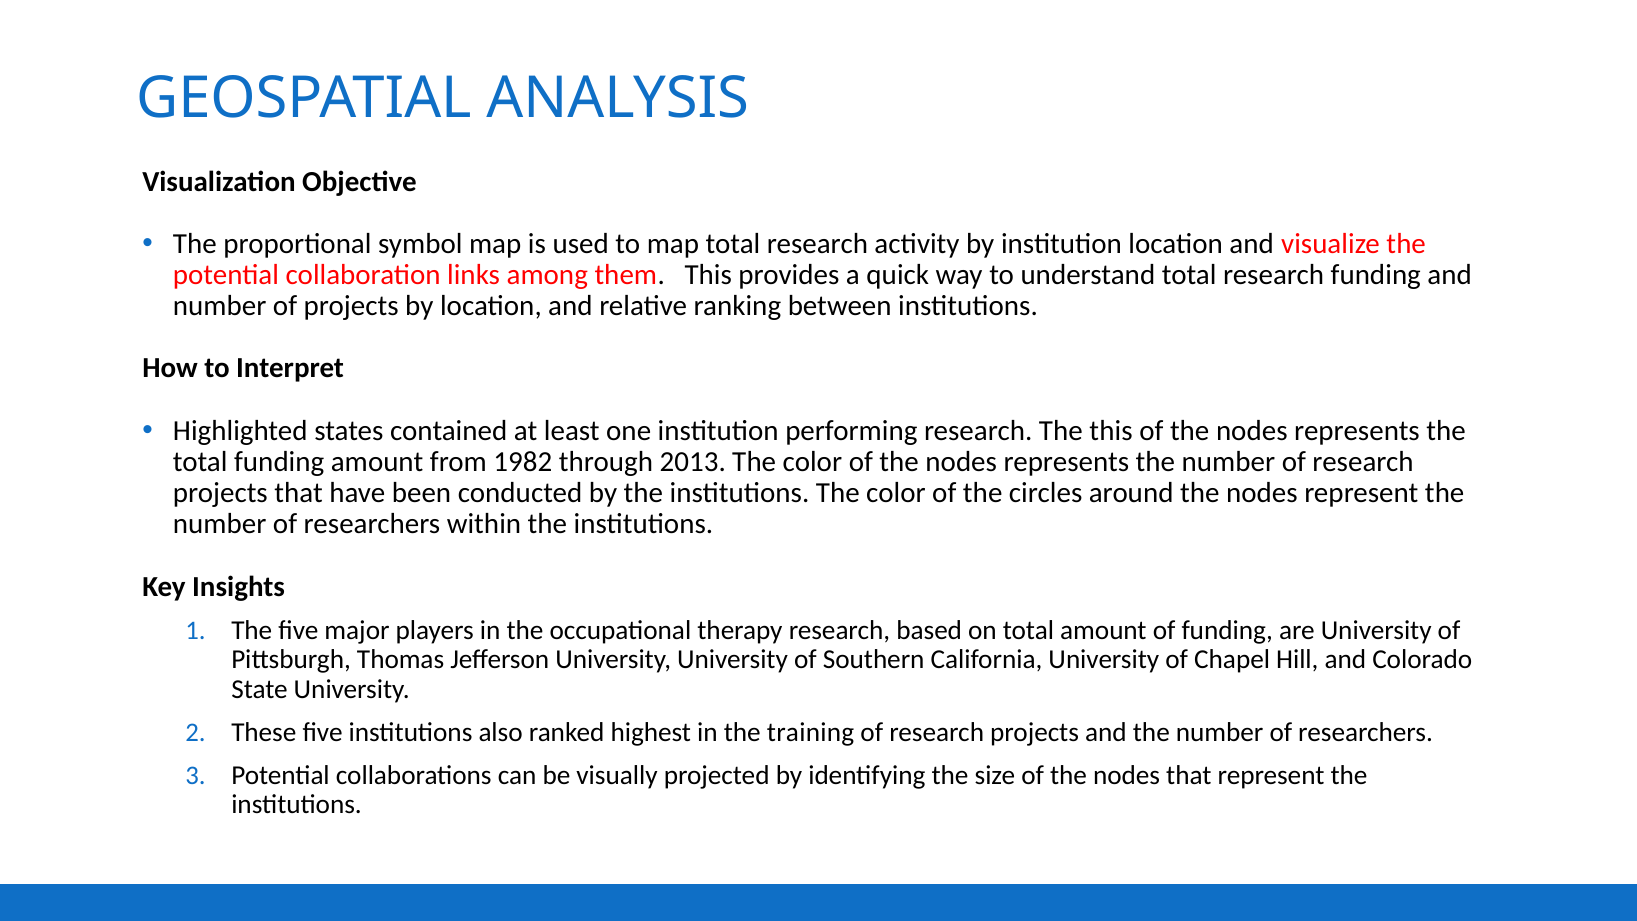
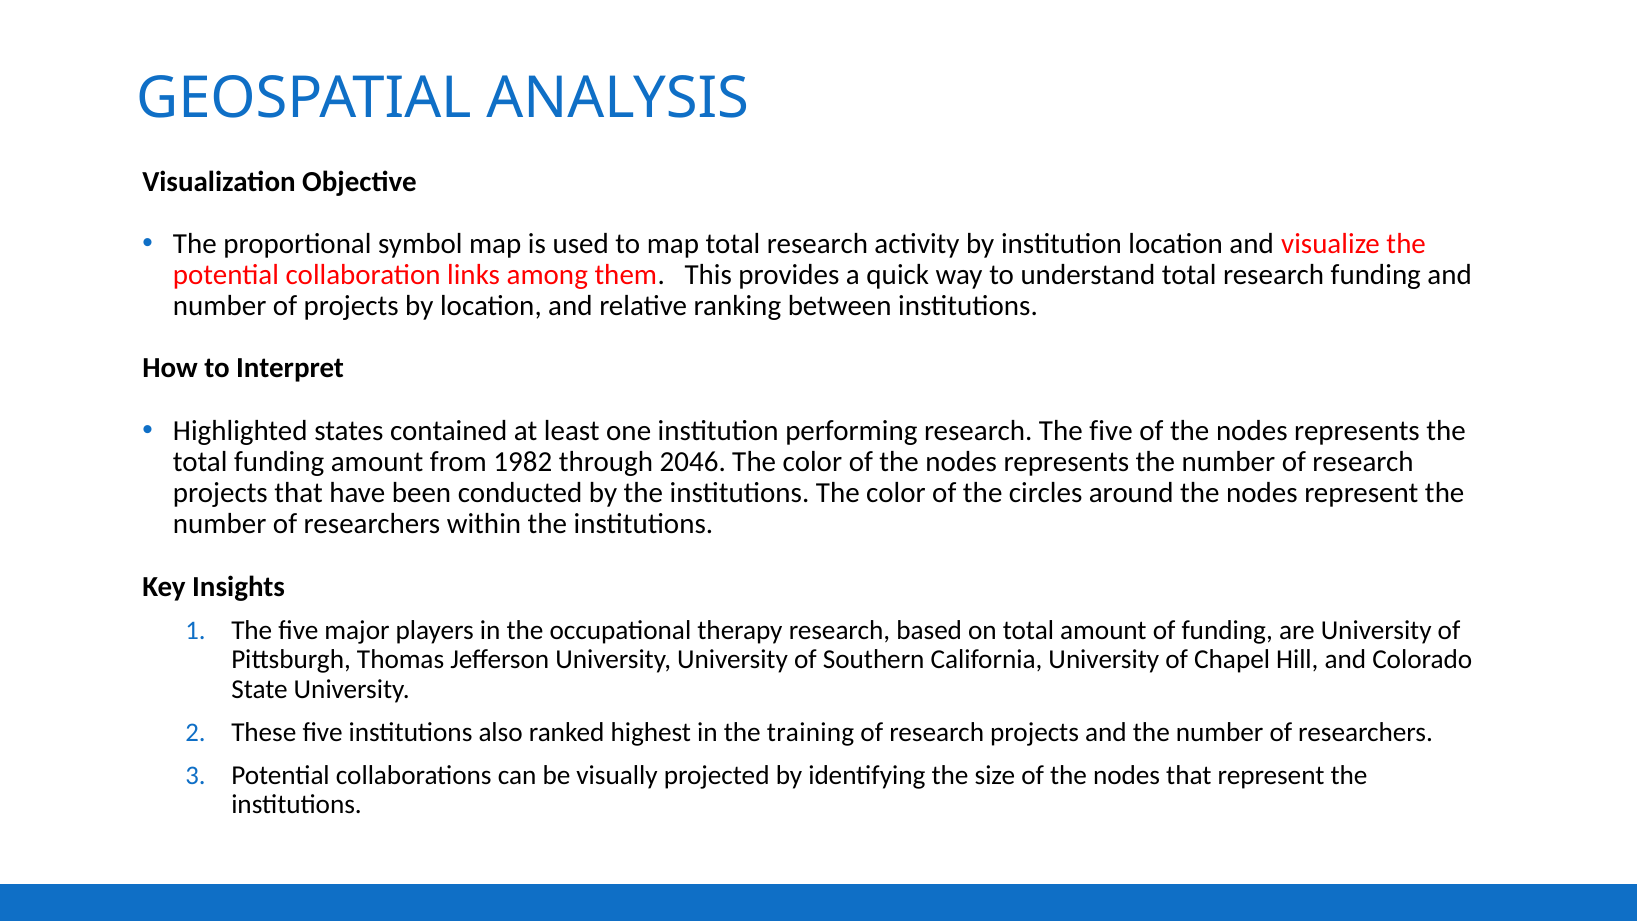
research The this: this -> five (1111, 430)
2013: 2013 -> 2046 (693, 462)
